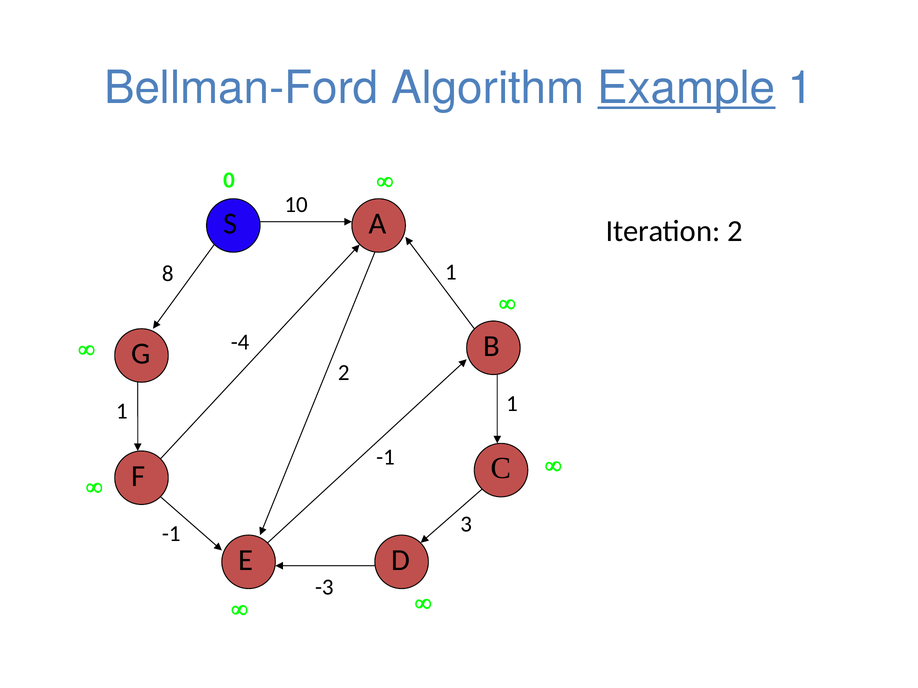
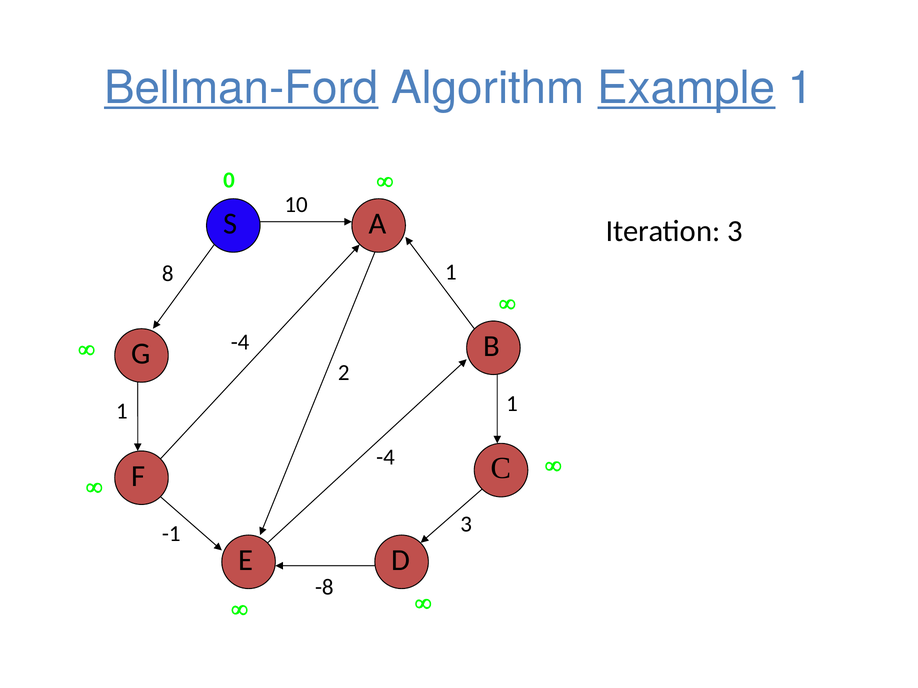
Bellman-Ford underline: none -> present (241, 88)
Iteration 2: 2 -> 3 (735, 232)
-1: -1 -> -4 (385, 457)
-3: -3 -> -8 (324, 587)
